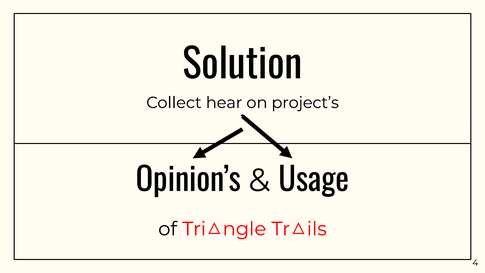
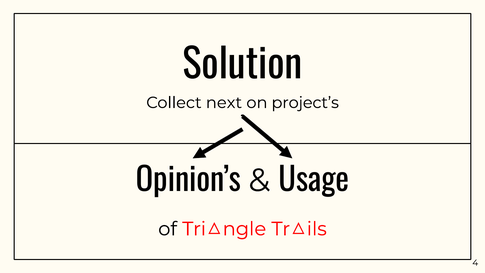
hear: hear -> next (224, 103)
